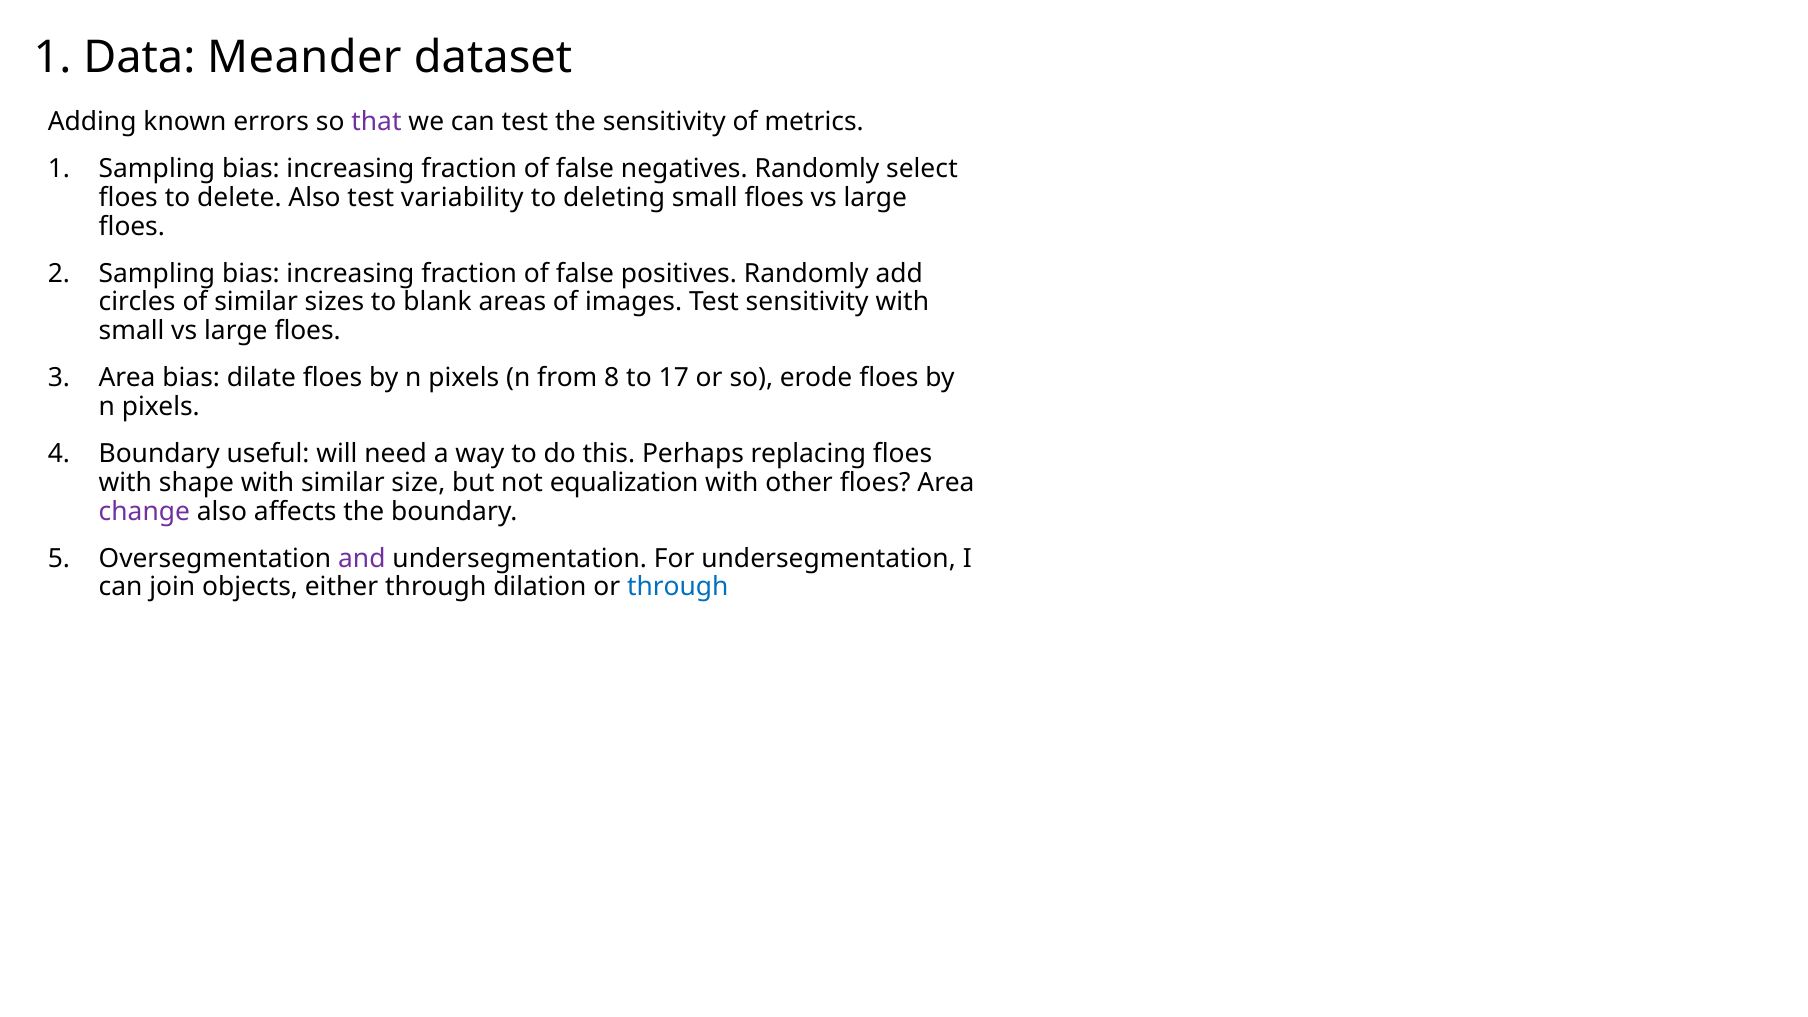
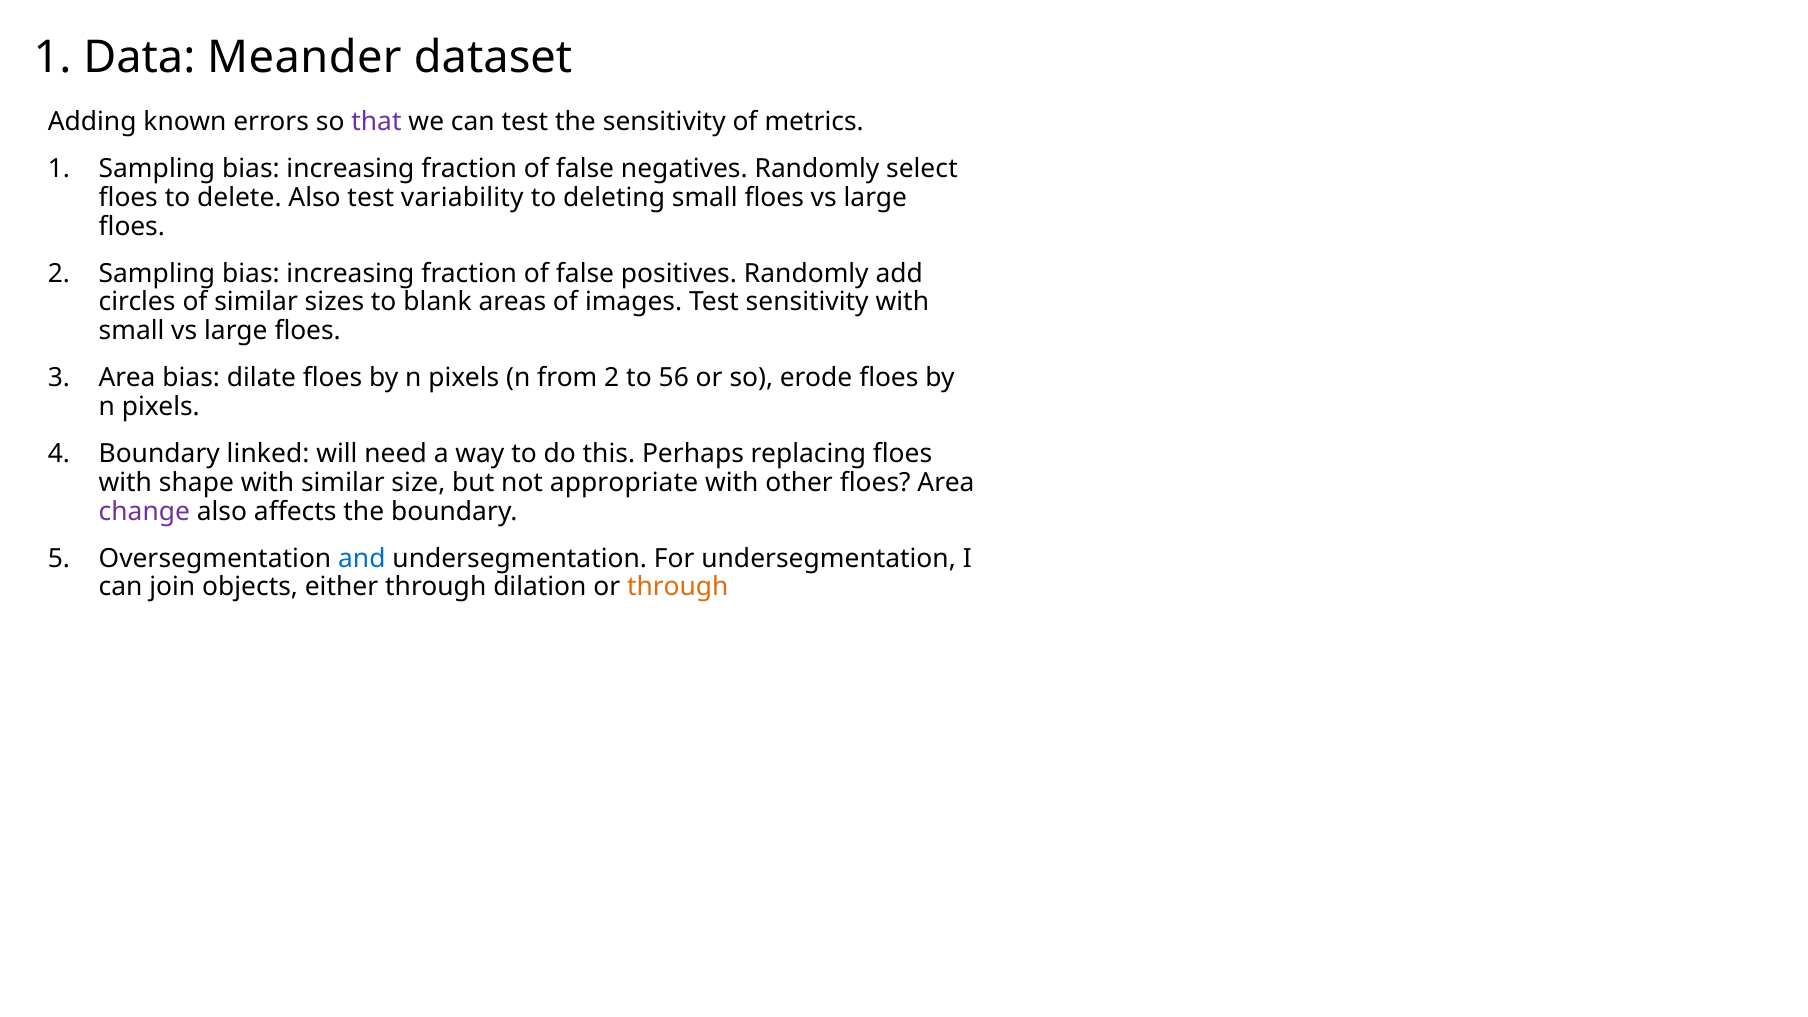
from 8: 8 -> 2 (612, 378)
17: 17 -> 56 (674, 378)
useful: useful -> linked (268, 454)
equalization: equalization -> appropriate (624, 483)
and colour: purple -> blue (362, 559)
through colour: blue -> orange (678, 587)
